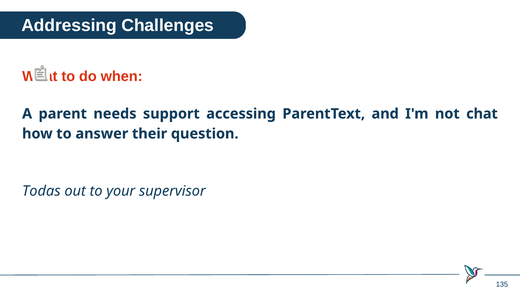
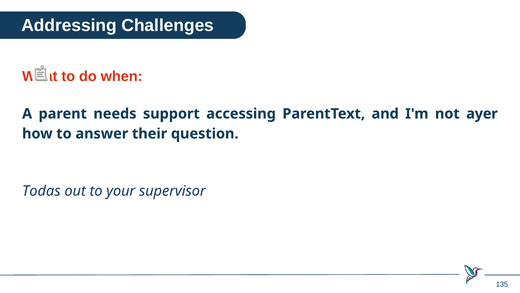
chat: chat -> ayer (482, 114)
